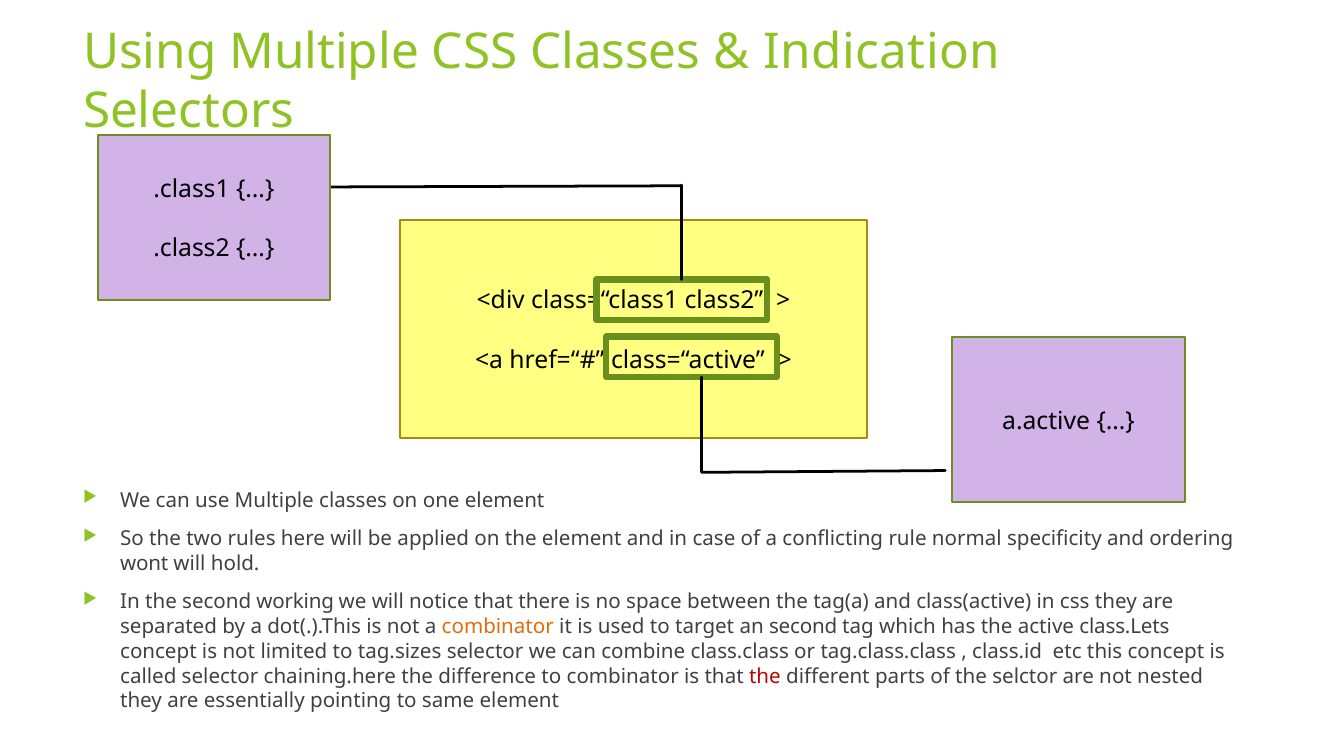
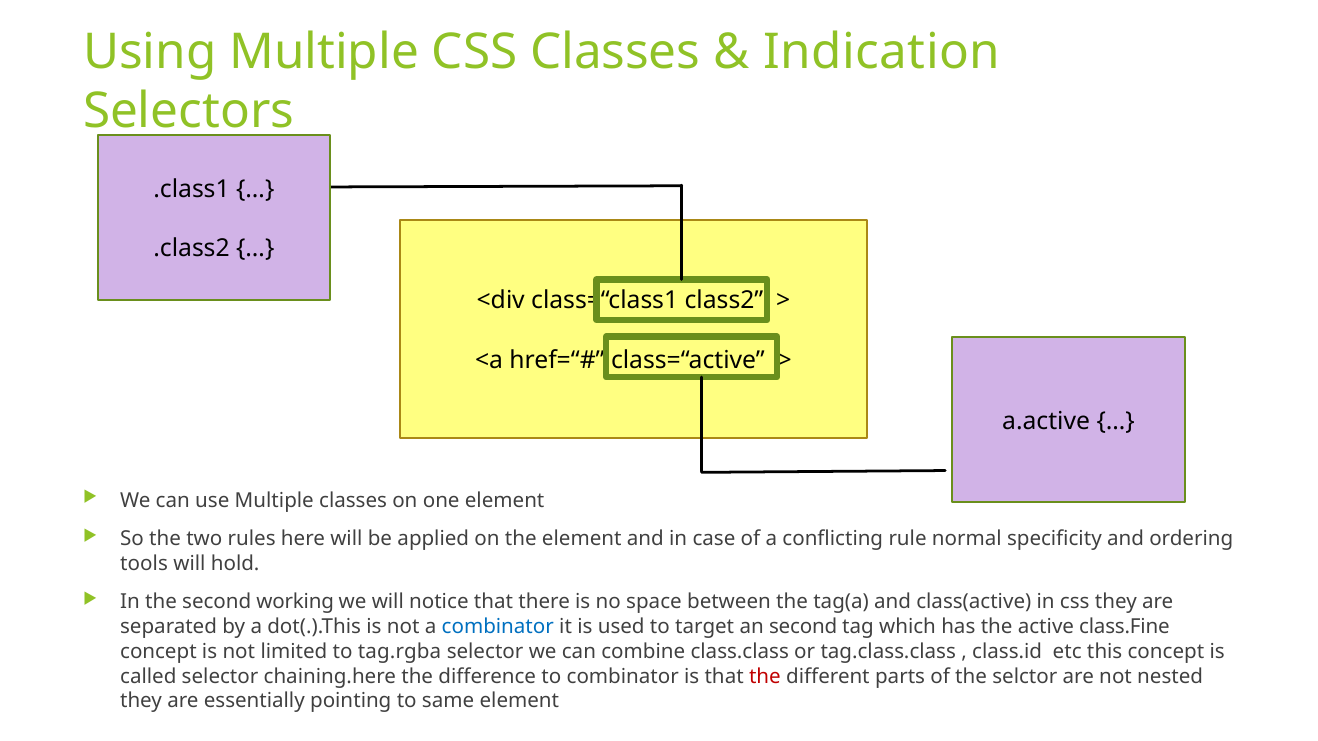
wont: wont -> tools (144, 564)
combinator colour: orange -> blue (498, 627)
class.Lets: class.Lets -> class.Fine (1124, 627)
tag.sizes: tag.sizes -> tag.rgba (400, 652)
